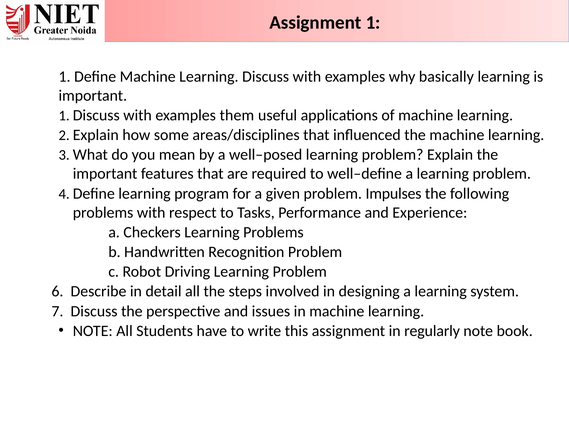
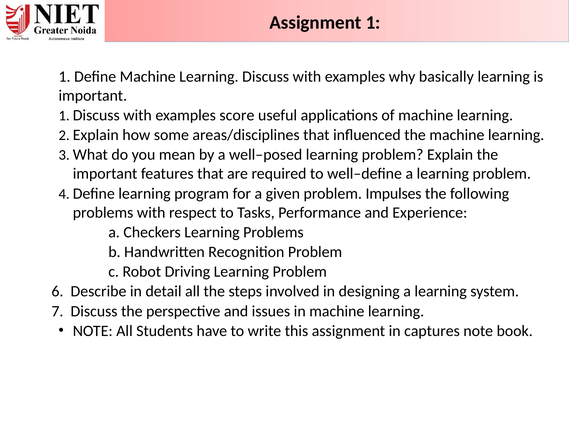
them: them -> score (237, 115)
regularly: regularly -> captures (432, 331)
